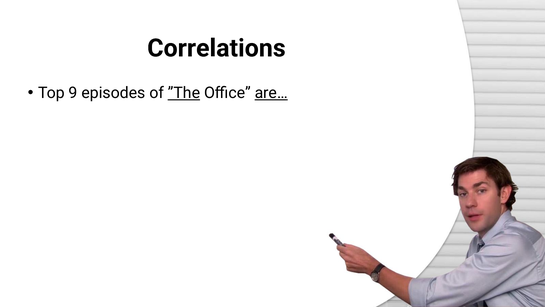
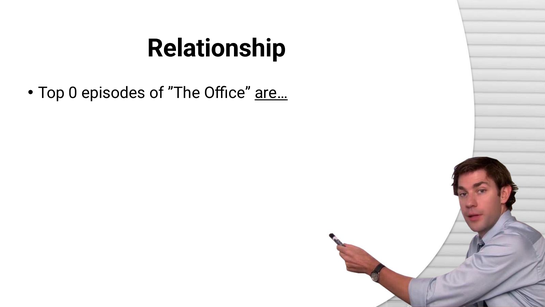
Correlations: Correlations -> Relationship (217, 48)
9: 9 -> 0 (73, 93)
”The underline: present -> none (184, 93)
